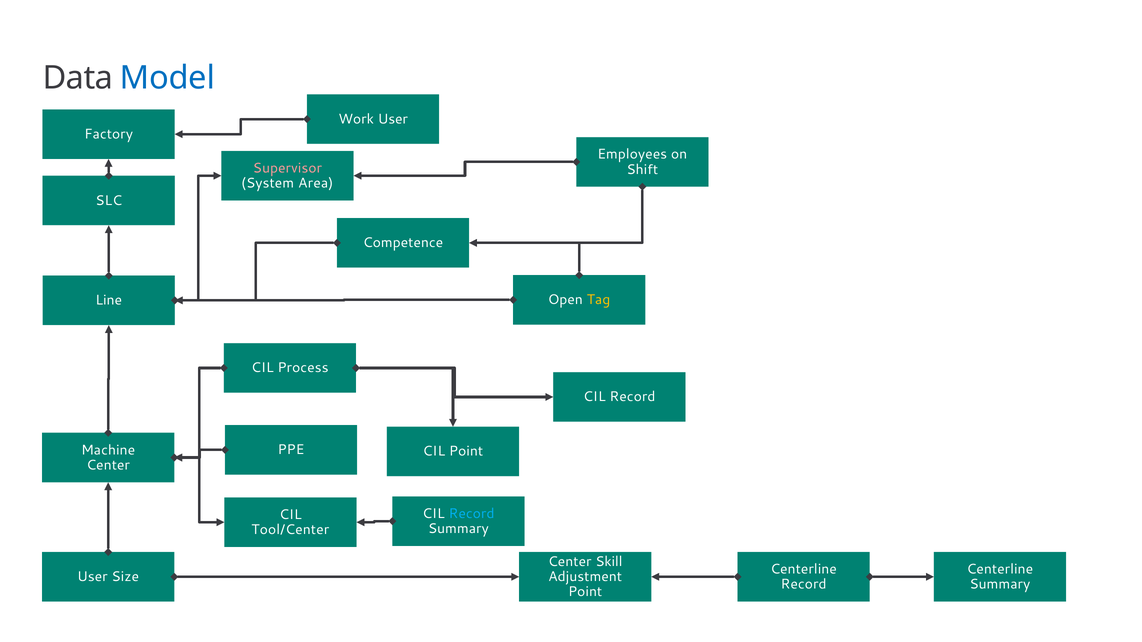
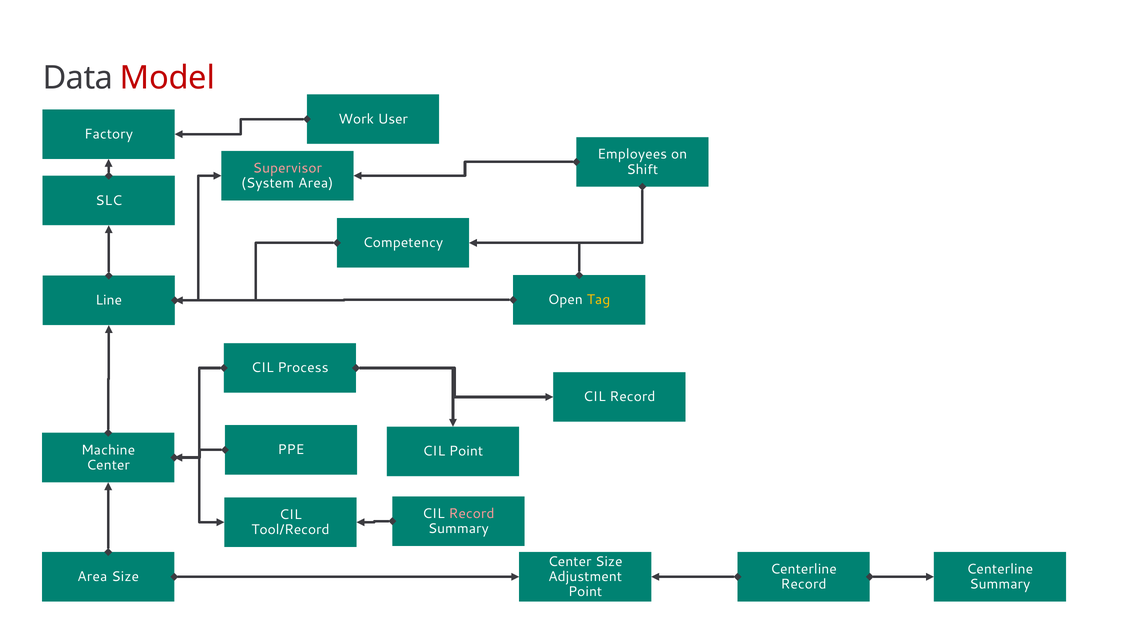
Model colour: blue -> red (167, 78)
Competence: Competence -> Competency (403, 243)
Record colour: light blue -> pink (472, 514)
Tool/Center: Tool/Center -> Tool/Record (290, 530)
Center Skill: Skill -> Size (609, 562)
User: User -> Area (92, 577)
